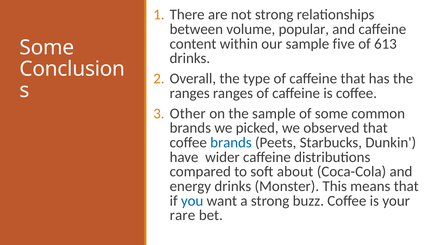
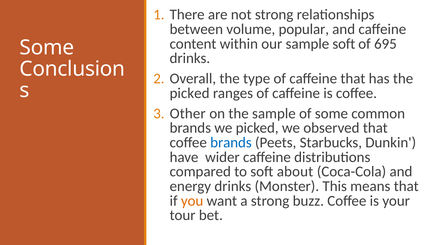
sample five: five -> soft (344, 44)
613: 613 -> 695 (385, 44)
ranges: ranges -> picked (190, 93)
you colour: blue -> orange (192, 201)
rare: rare -> tour (183, 215)
